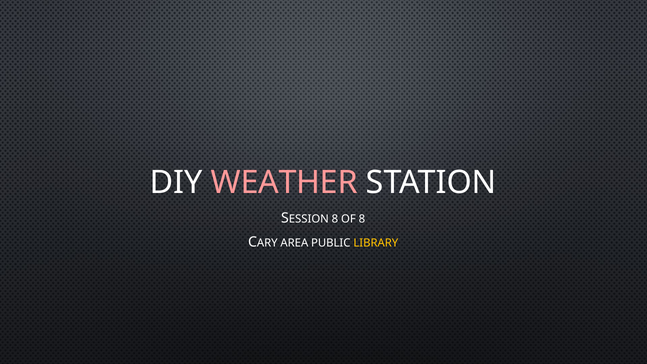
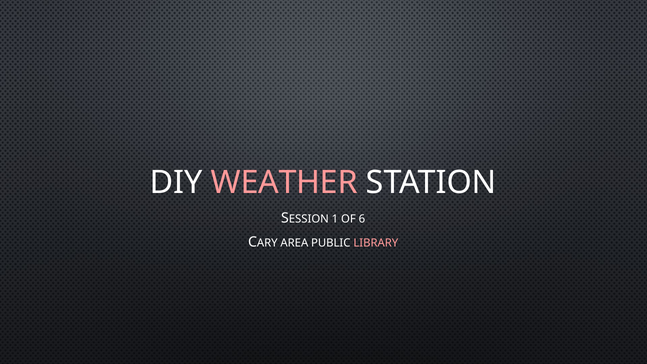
8: 8 -> 1 (335, 219)
OF 8: 8 -> 6 (362, 219)
LIBRARY colour: yellow -> pink (376, 243)
